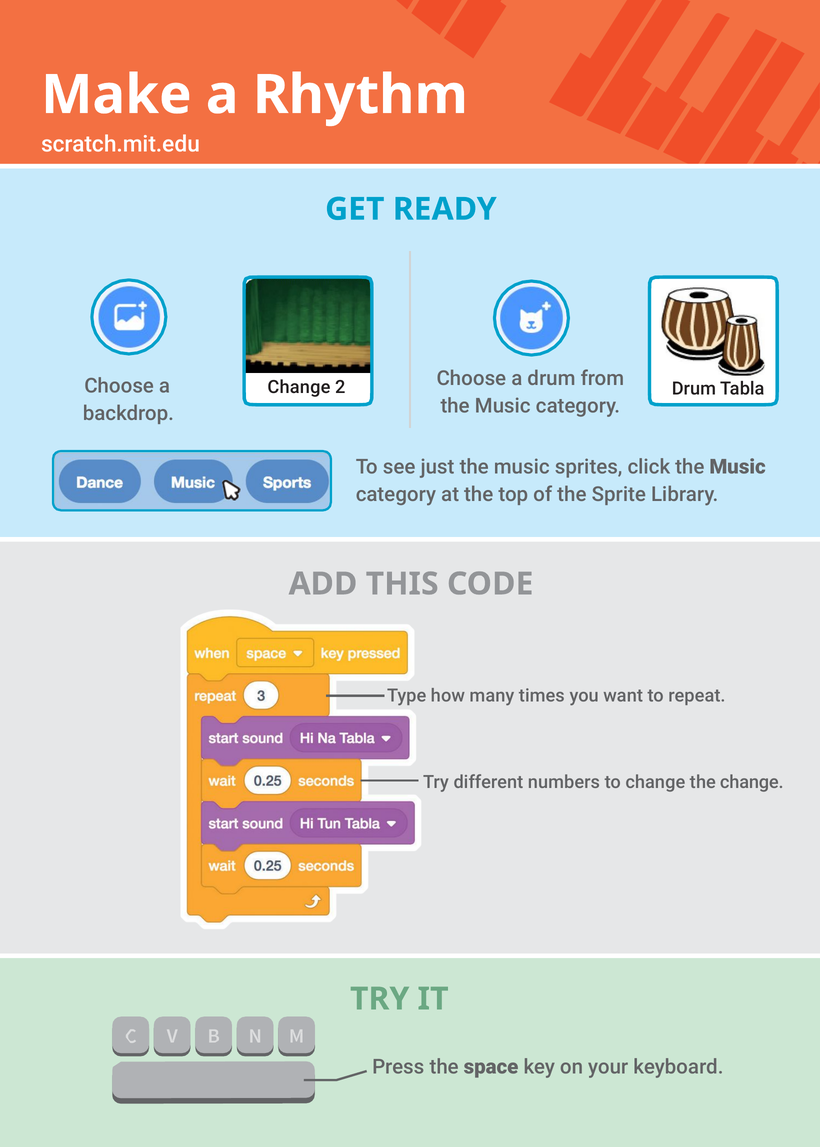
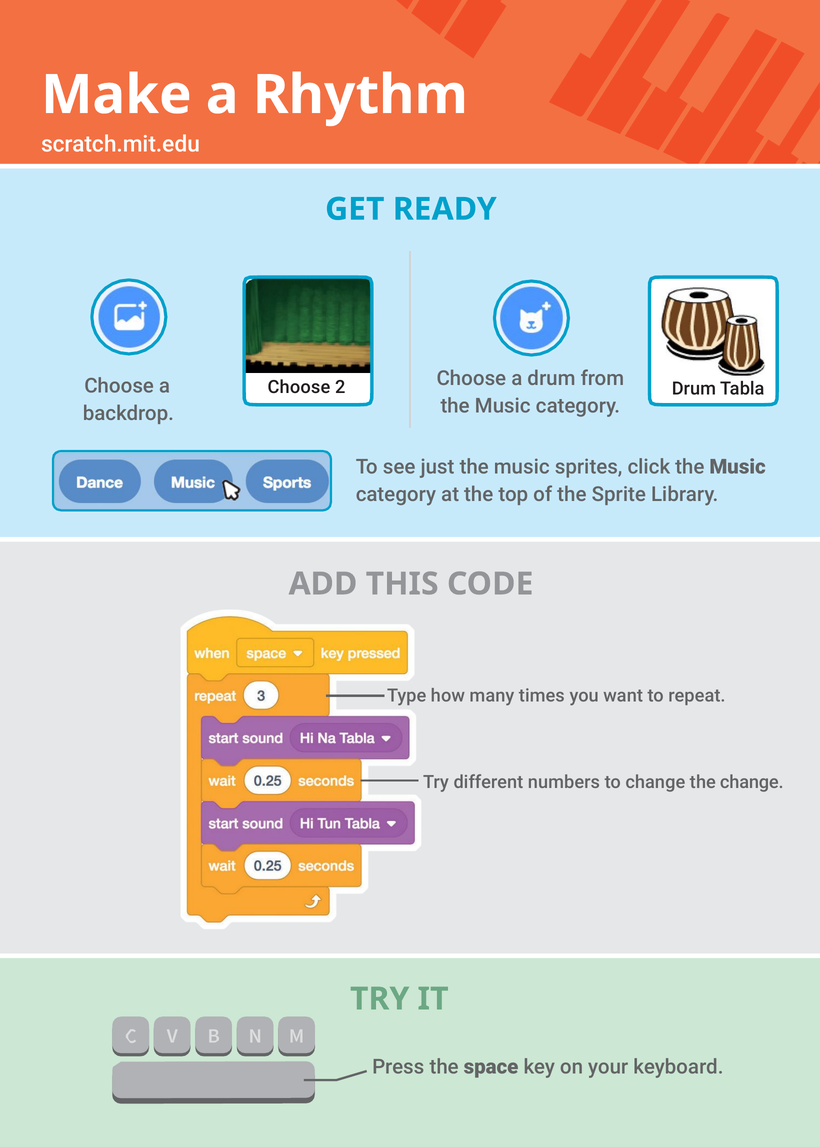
Change: Change -> Choose (299, 388)
